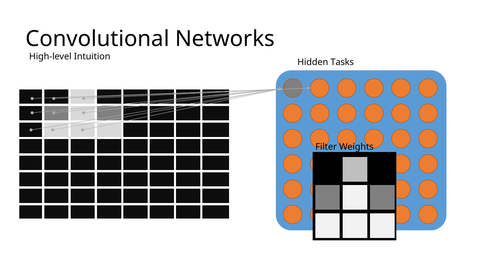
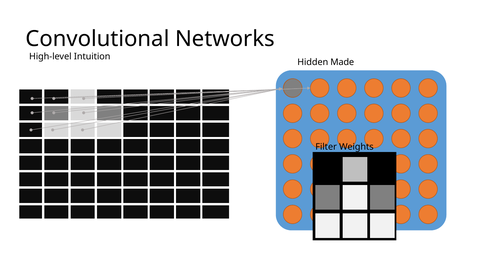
Tasks: Tasks -> Made (342, 62)
